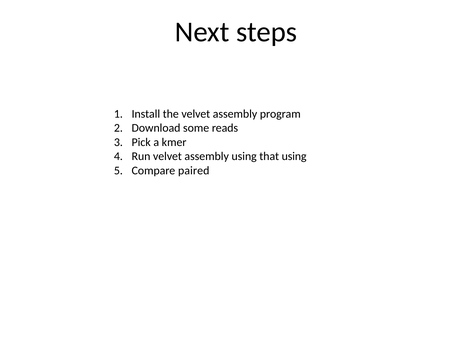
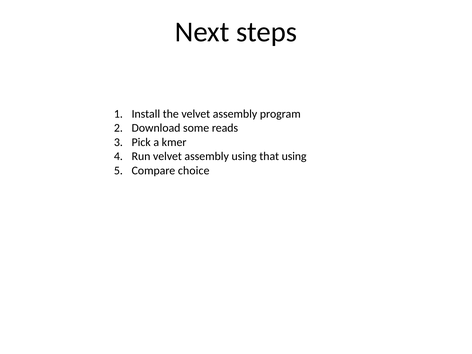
paired: paired -> choice (194, 170)
